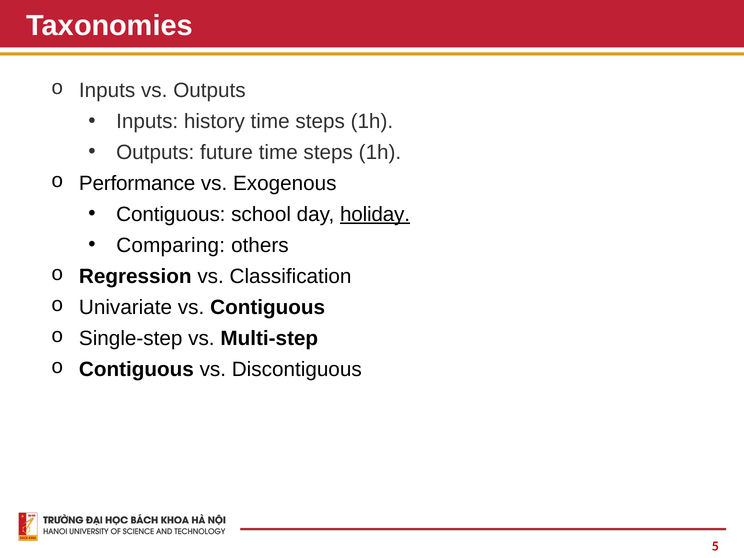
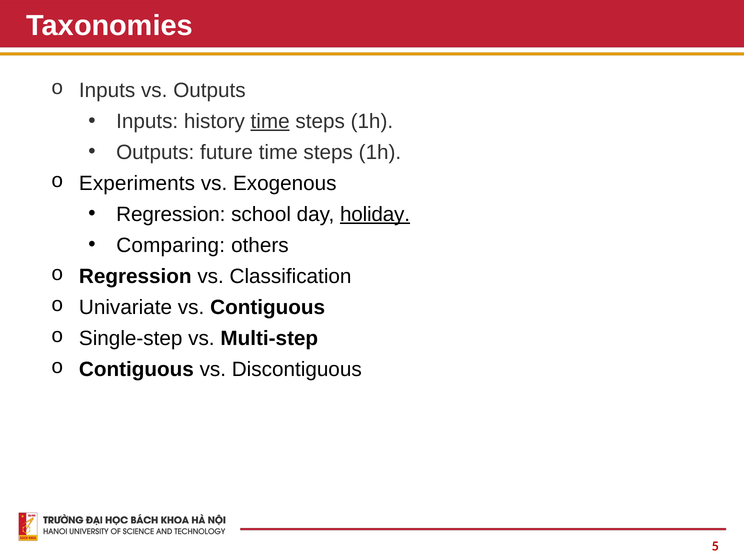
time underline: none -> present (270, 121)
Performance: Performance -> Experiments (137, 183)
Contiguous: Contiguous -> Regression (171, 214)
